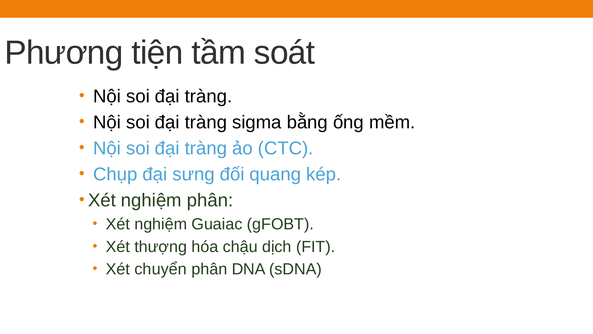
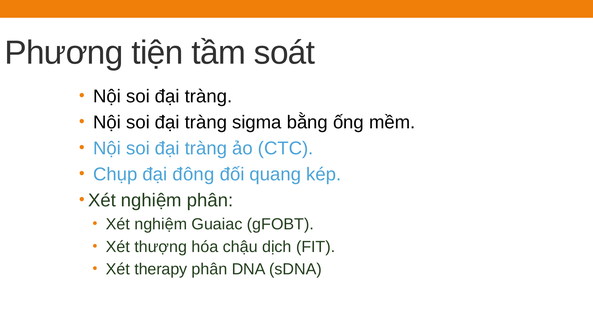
sưng: sưng -> đông (193, 174)
chuyển: chuyển -> therapy (161, 269)
